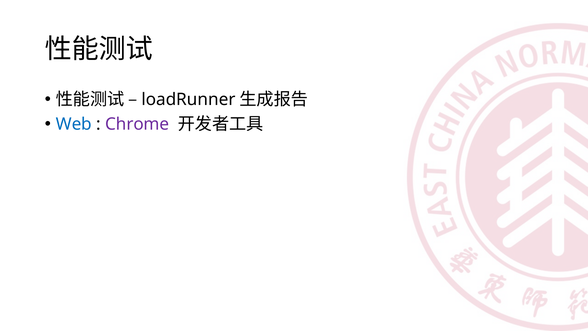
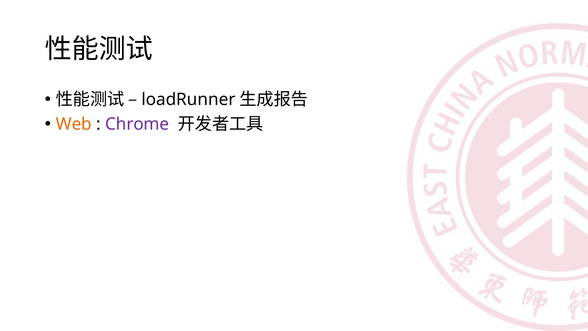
Web colour: blue -> orange (74, 124)
